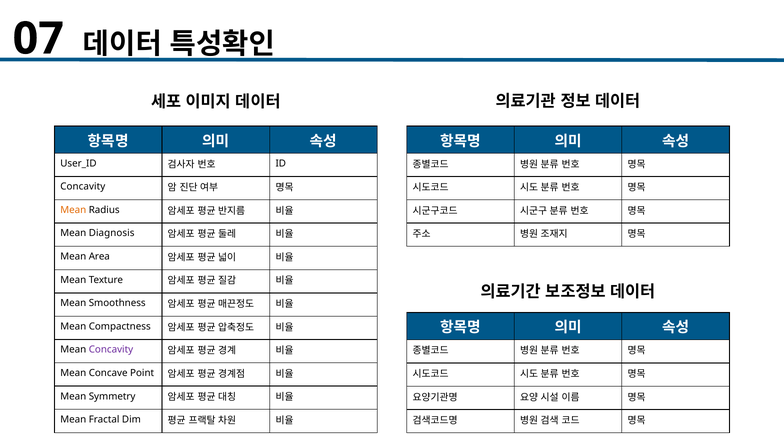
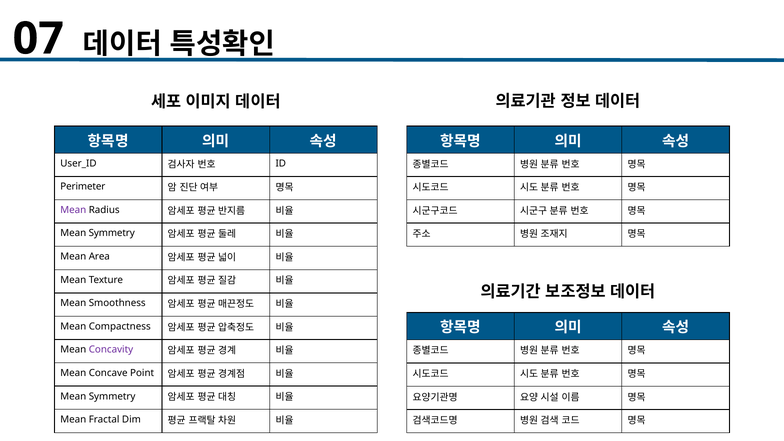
Concavity: Concavity -> Perimeter (83, 187)
Mean colour: orange -> purple (73, 210)
Diagnosis: Diagnosis -> Symmetry (112, 233)
